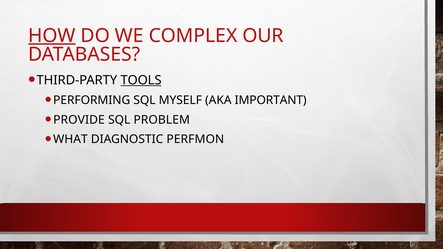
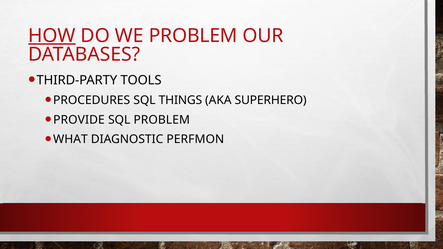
WE COMPLEX: COMPLEX -> PROBLEM (193, 36)
TOOLS underline: present -> none (141, 80)
PERFORMING: PERFORMING -> PROCEDURES (92, 100)
MYSELF: MYSELF -> THINGS (180, 100)
IMPORTANT: IMPORTANT -> SUPERHERO (271, 100)
